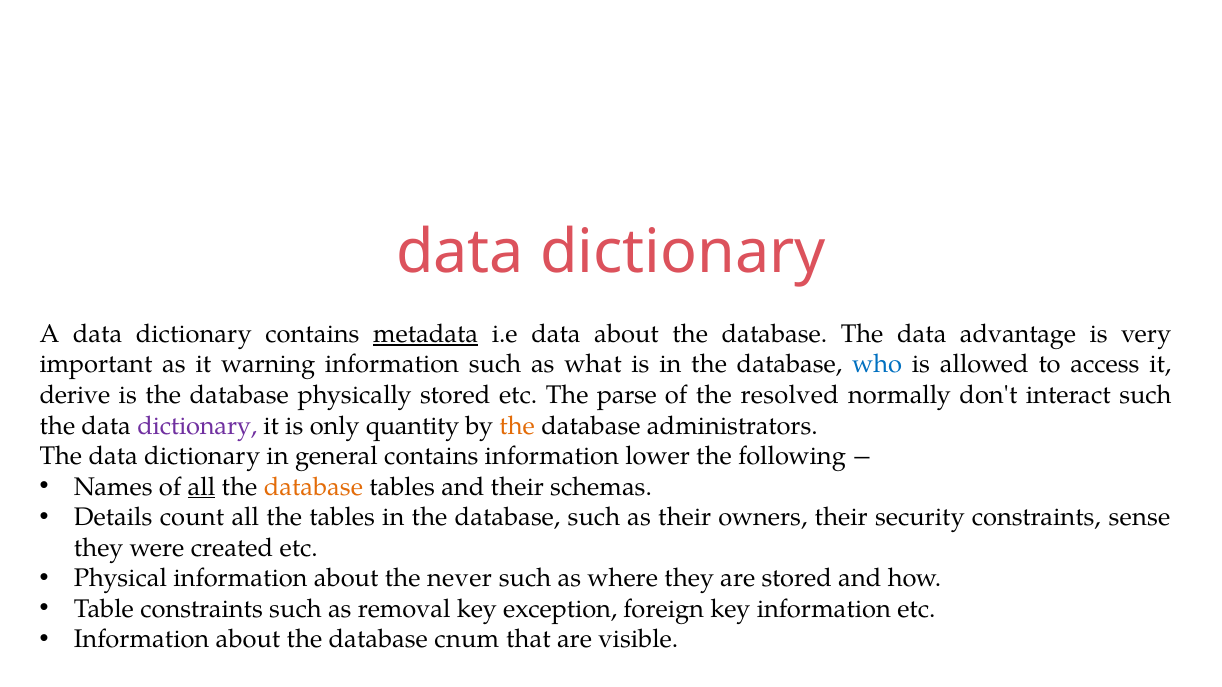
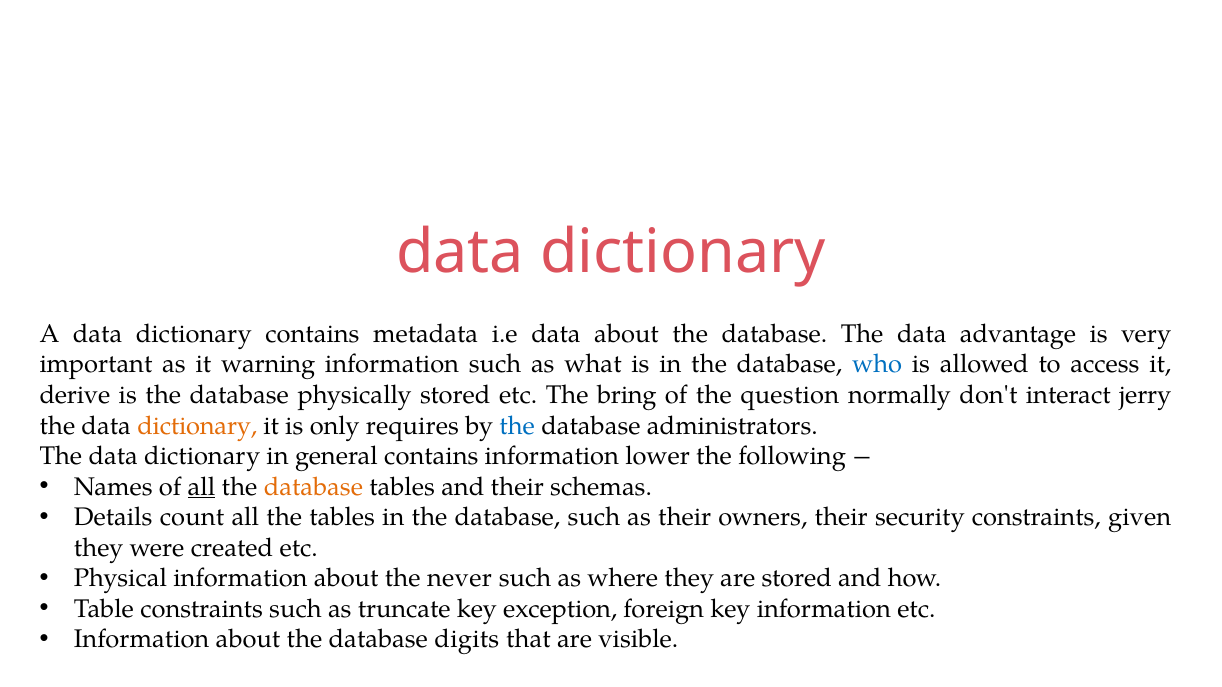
metadata underline: present -> none (426, 334)
parse: parse -> bring (627, 395)
resolved: resolved -> question (790, 395)
interact such: such -> jerry (1145, 395)
dictionary colour: purple -> orange (197, 426)
quantity: quantity -> requires (412, 426)
the colour: orange -> blue (517, 426)
sense: sense -> given (1140, 518)
removal: removal -> truncate (404, 609)
cnum: cnum -> digits (467, 640)
